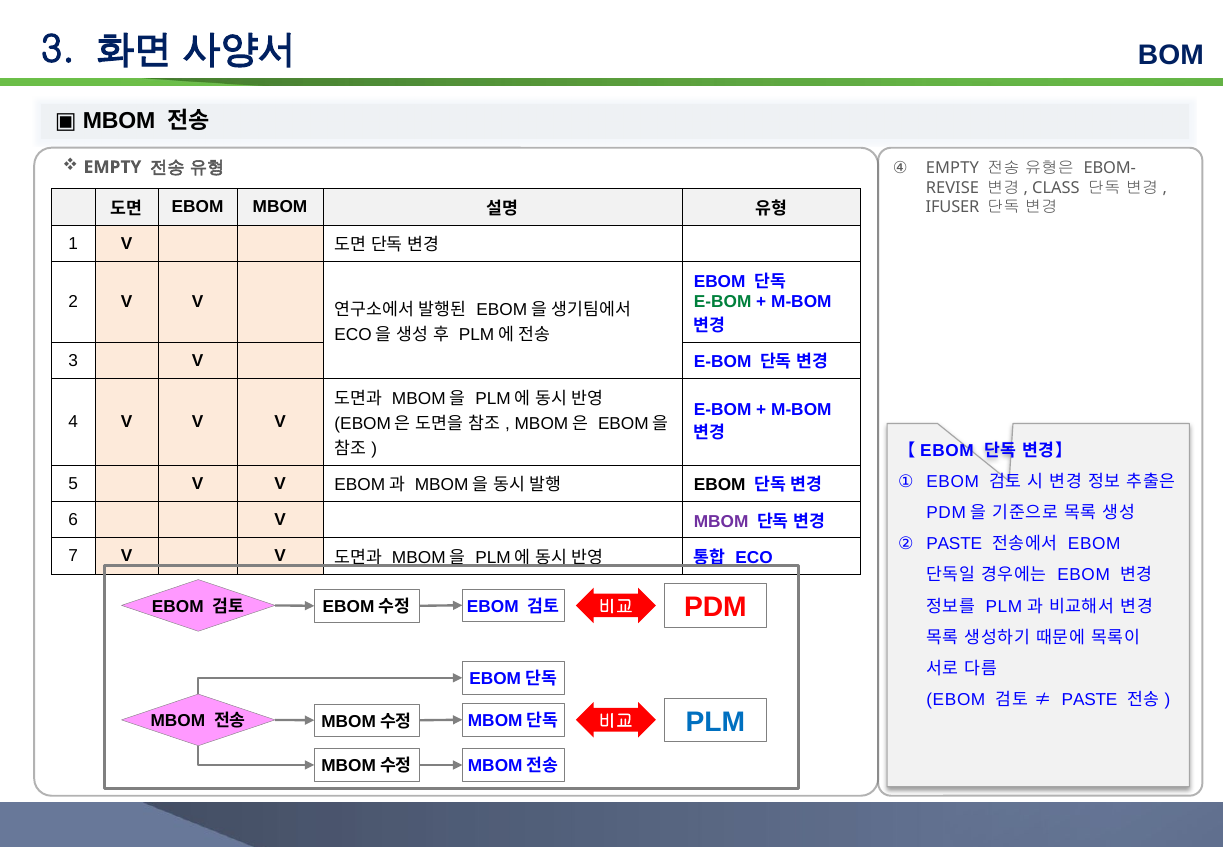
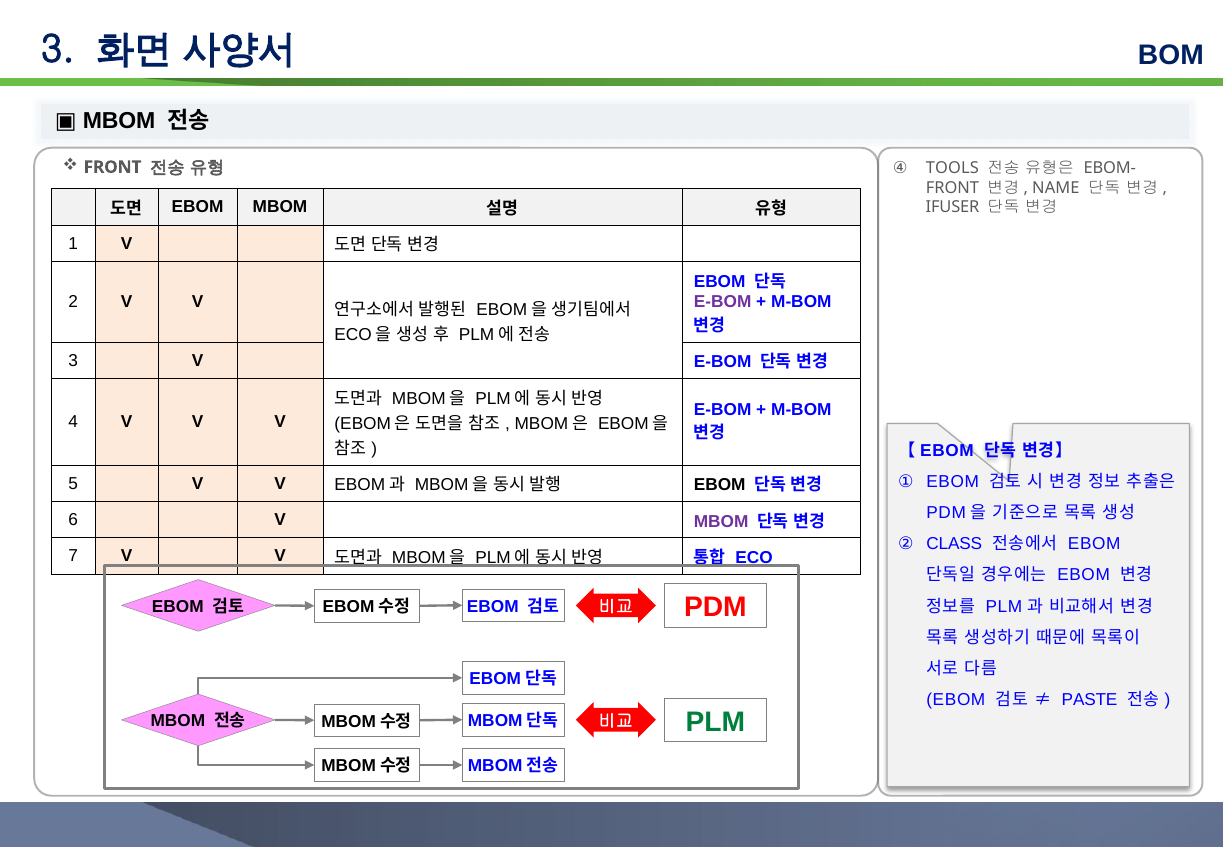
EMPTY: EMPTY -> FRONT (113, 167)
EMPTY: EMPTY -> TOOLS (952, 168)
REVISE: REVISE -> FRONT (952, 188)
CLASS: CLASS -> NAME (1056, 188)
E-BOM colour: green -> purple (723, 302)
PASTE: PASTE -> CLASS (954, 544)
PLM colour: blue -> green (715, 721)
